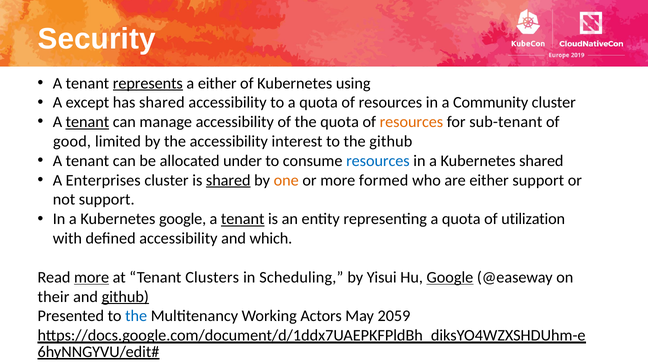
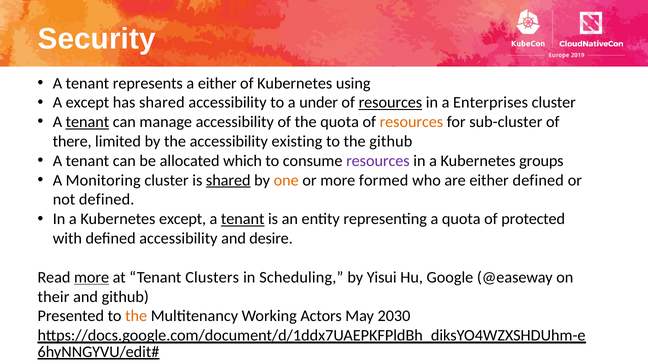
represents underline: present -> none (148, 83)
to a quota: quota -> under (319, 103)
resources underline: none -> present (390, 103)
Community: Community -> Enterprises (491, 103)
sub-tenant: sub-tenant -> sub-cluster (506, 122)
good: good -> there (72, 142)
interest: interest -> existing (297, 142)
under: under -> which (243, 161)
resources colour: blue -> purple (378, 161)
Kubernetes shared: shared -> groups (541, 161)
Enterprises: Enterprises -> Monitoring (103, 180)
either support: support -> defined (538, 180)
not support: support -> defined (107, 200)
Kubernetes google: google -> except (183, 219)
utilization: utilization -> protected (533, 219)
which: which -> desire (271, 239)
Google underline: present -> none (450, 278)
github underline: present -> none (125, 297)
the colour: blue -> orange (136, 317)
2059: 2059 -> 2030 (394, 317)
